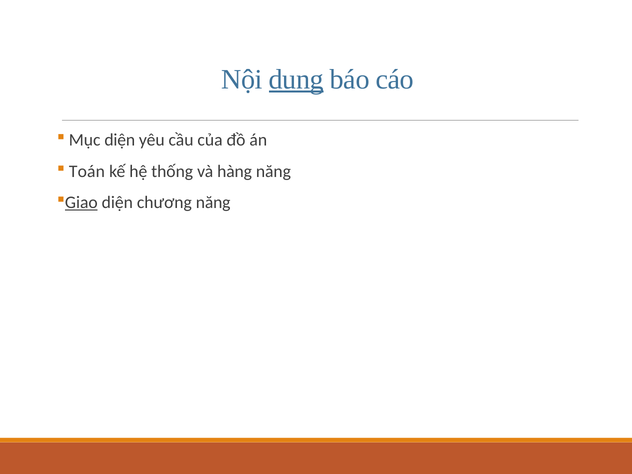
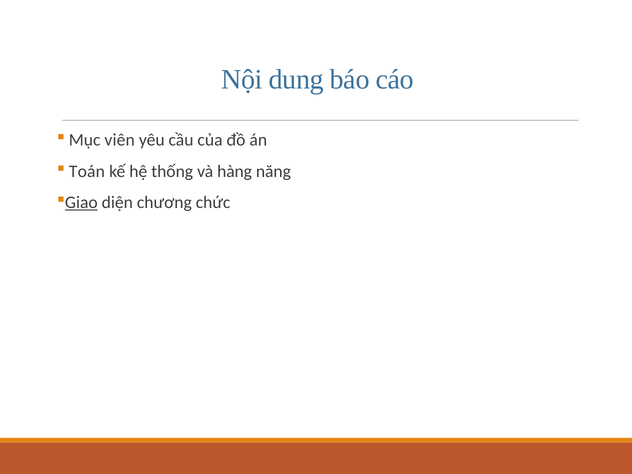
dung underline: present -> none (296, 79)
Mục diện: diện -> viên (120, 140)
chương năng: năng -> chức (213, 203)
